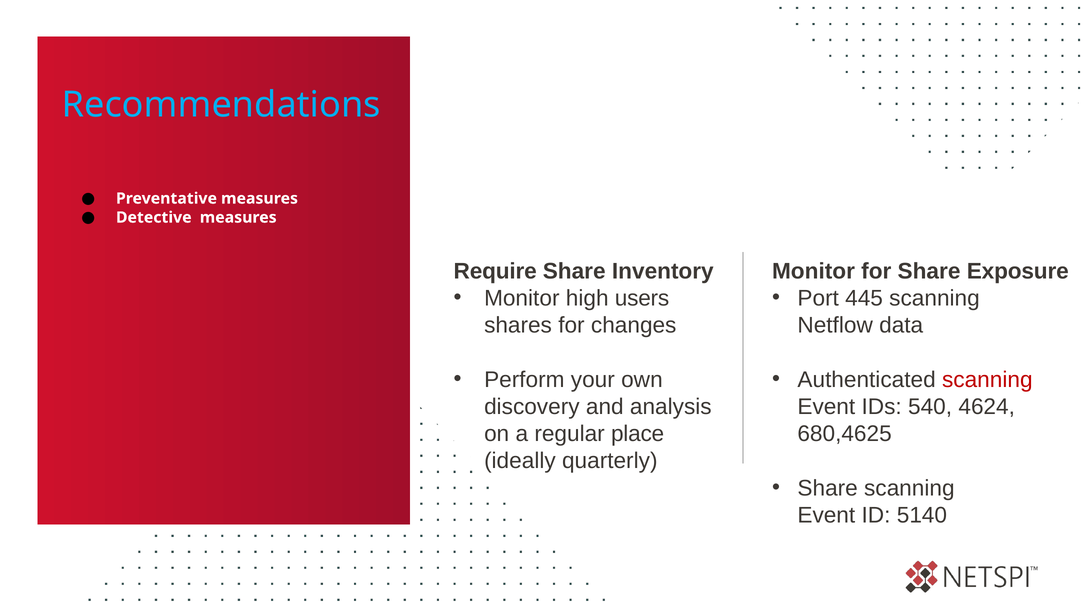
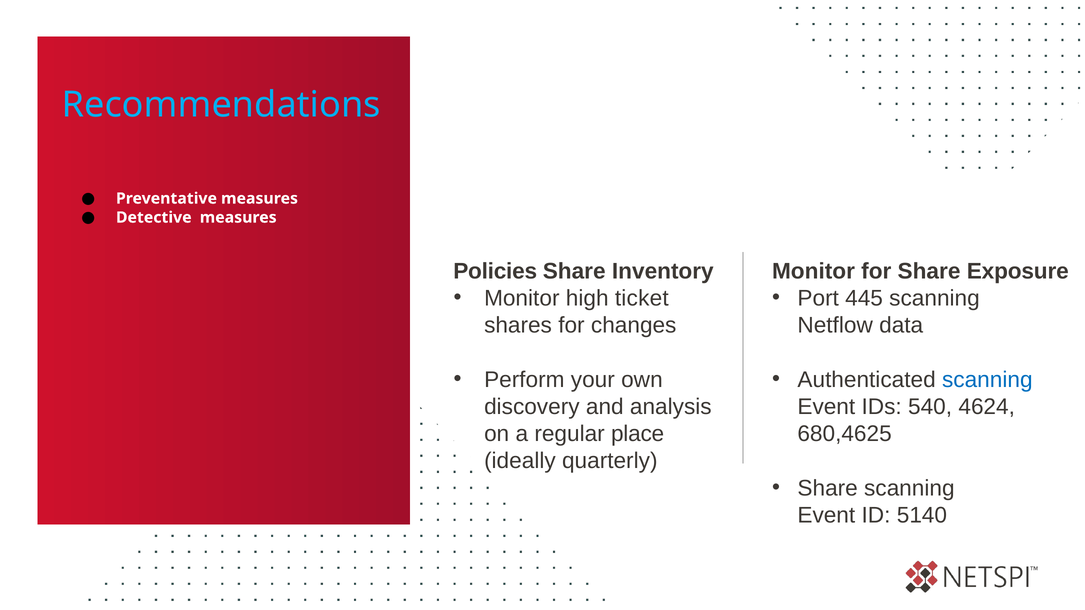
Require: Require -> Policies (495, 271)
users: users -> ticket (642, 298)
scanning colour: red -> blue (987, 380)
